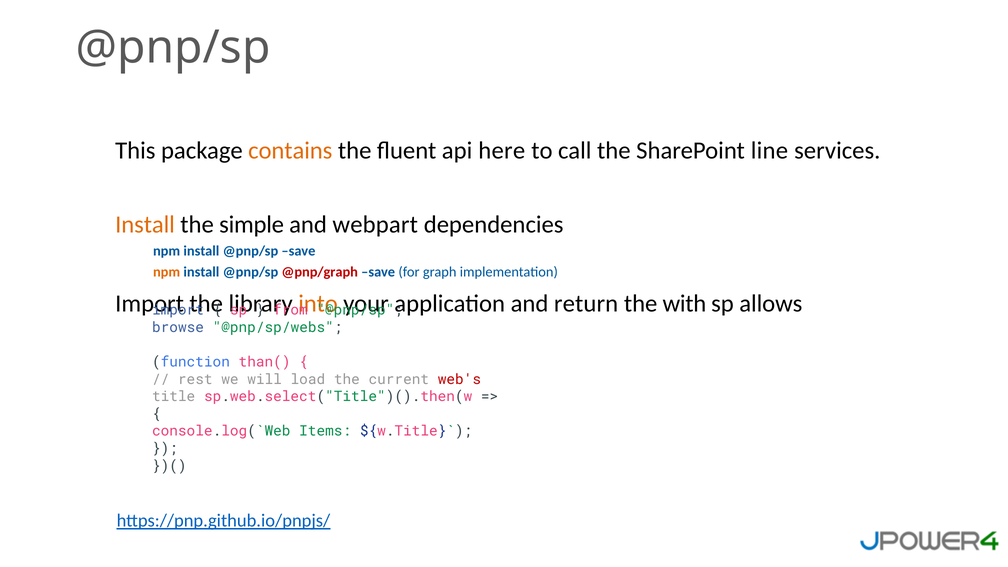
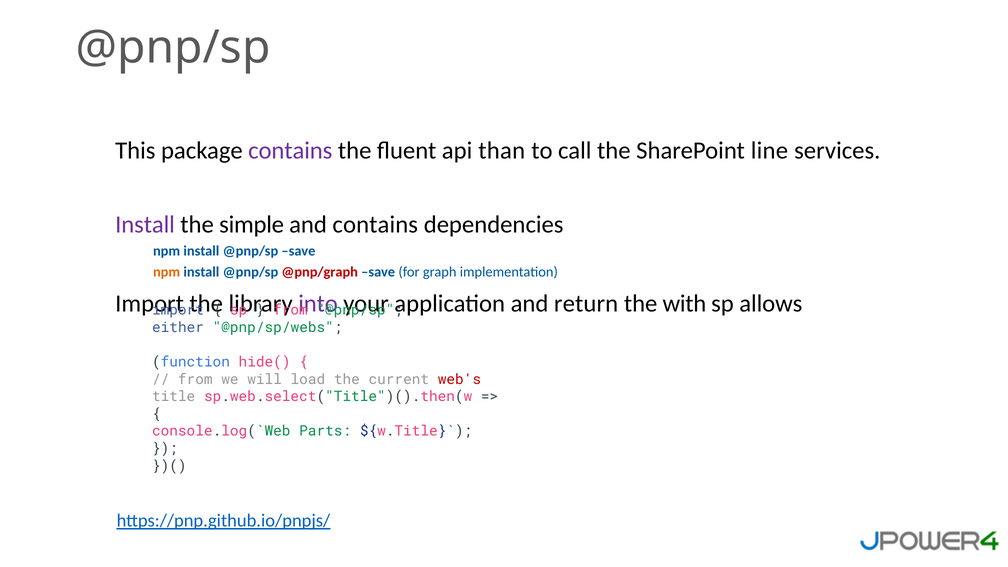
contains colour: orange -> purple (290, 150)
here: here -> than (502, 150)
Install colour: orange -> purple (145, 225)
and webpart: webpart -> contains (375, 225)
into colour: orange -> purple (318, 304)
browse: browse -> either (178, 327)
than(: than( -> hide( (265, 362)
rest: rest -> from (195, 379)
Items: Items -> Parts (325, 431)
